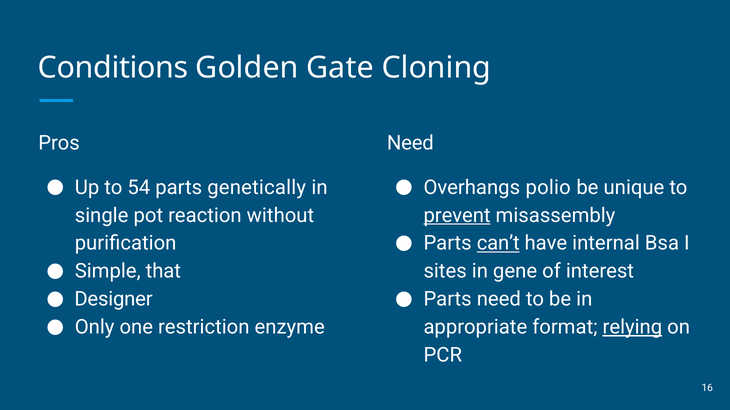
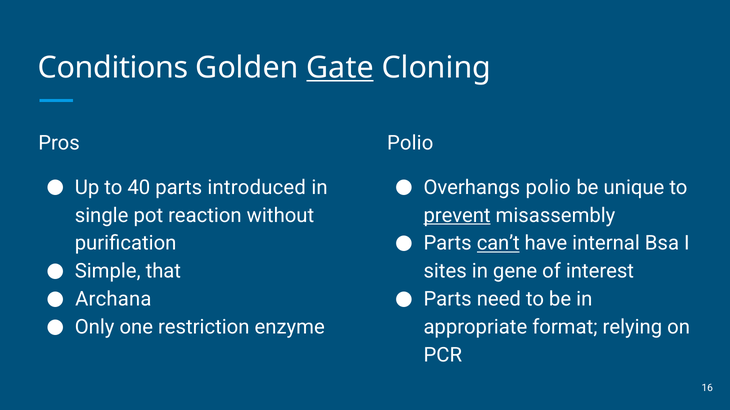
Gate underline: none -> present (340, 68)
Need: Need -> Polio (410, 143)
54: 54 -> 40 (139, 188)
genetically: genetically -> introduced (257, 188)
Designer: Designer -> Archana (113, 300)
relying underline: present -> none (632, 328)
